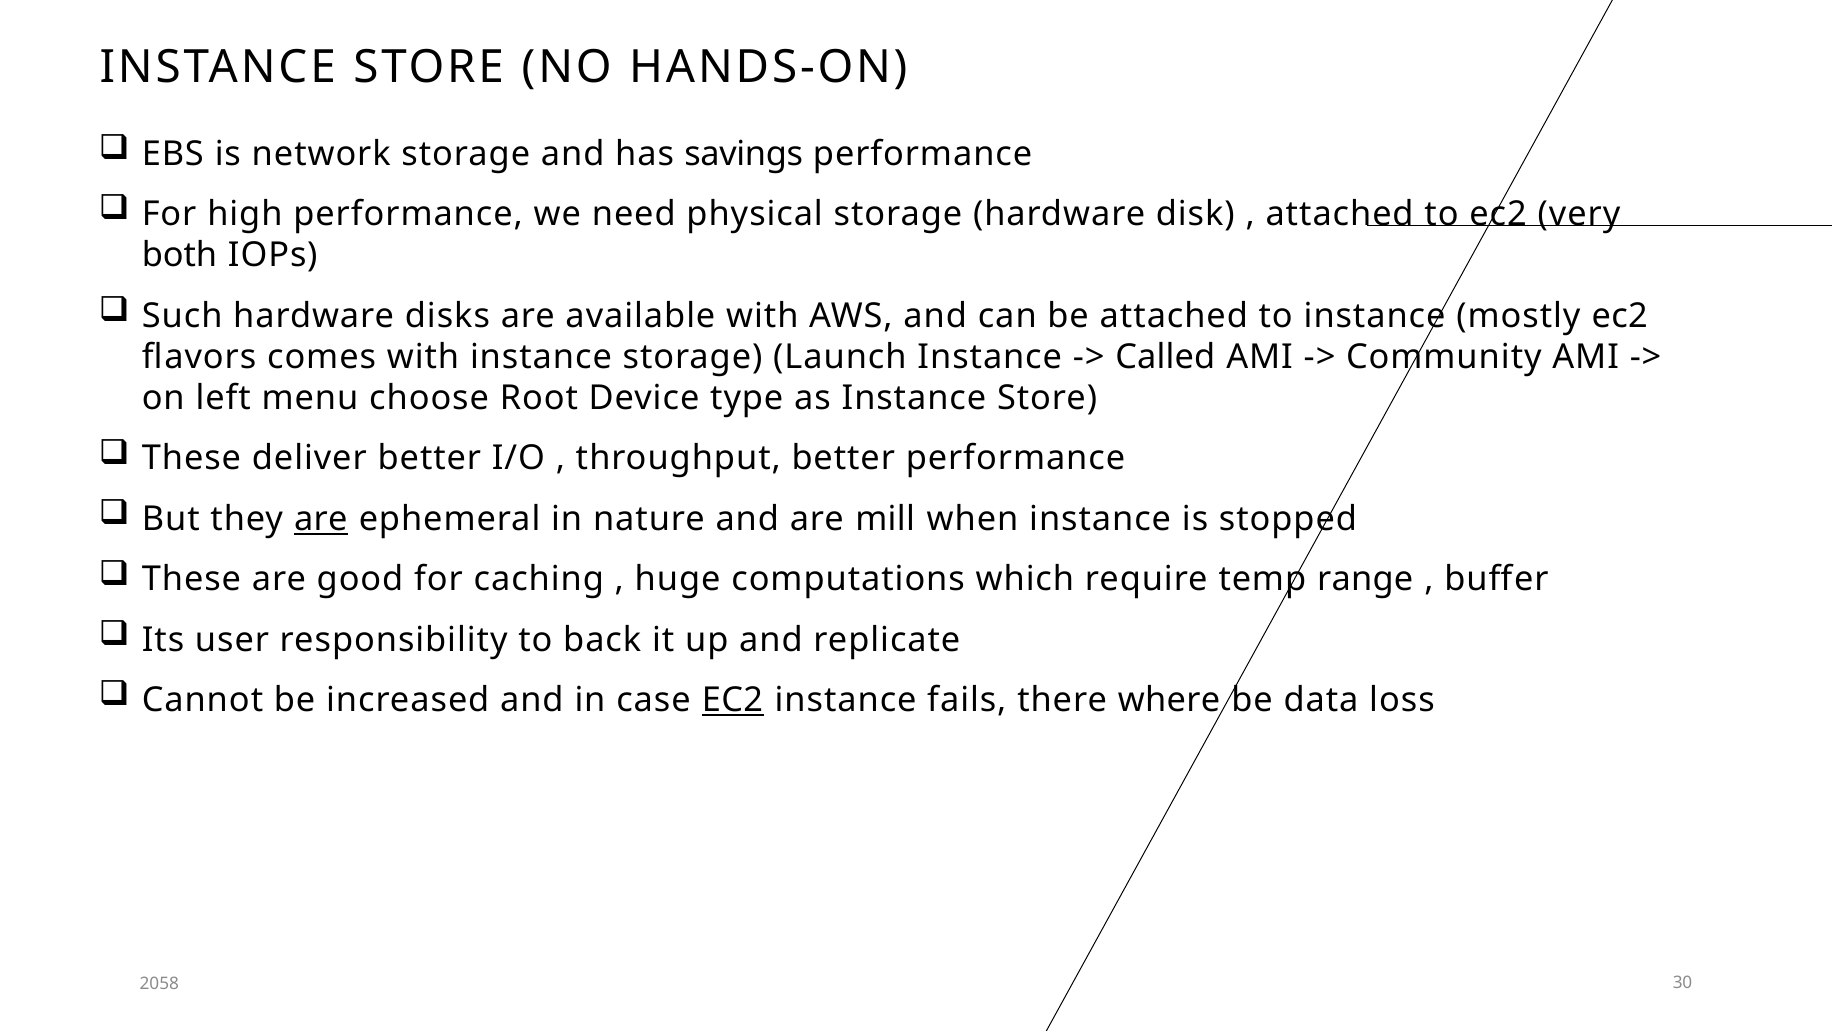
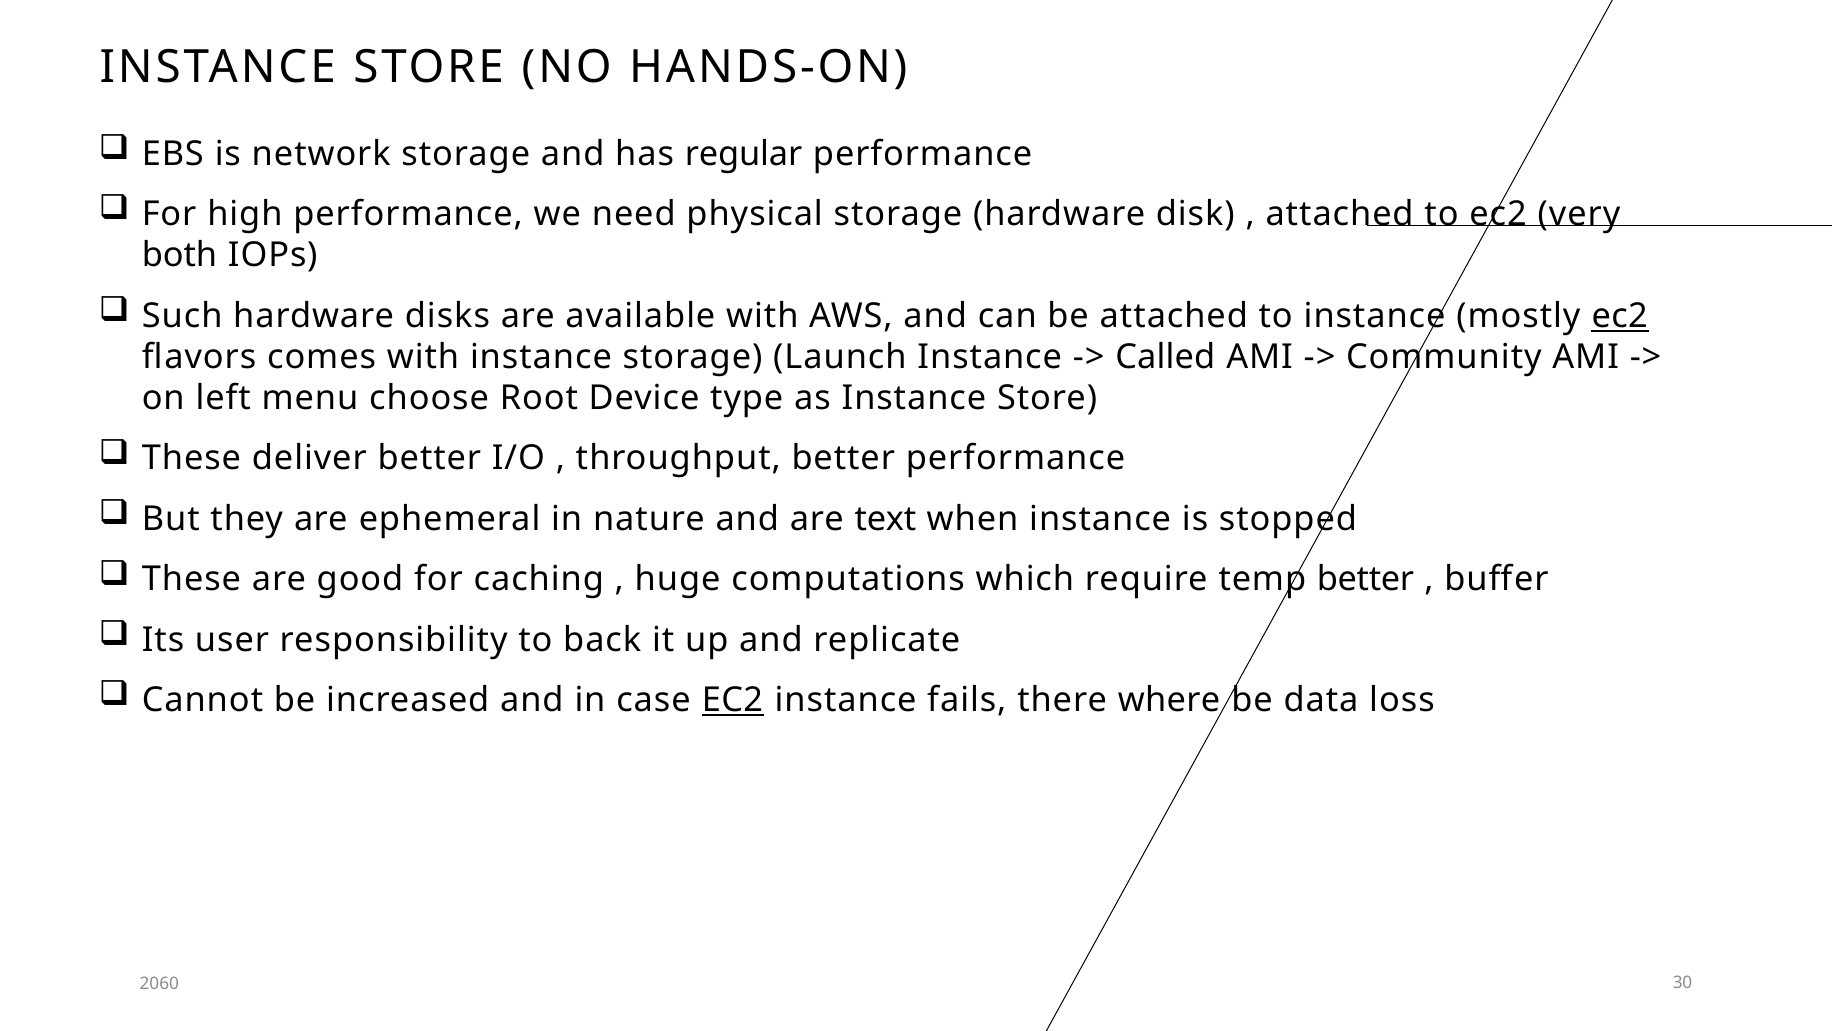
savings: savings -> regular (744, 154)
ec2 underline: none -> present (1620, 316)
are underline: present -> none (321, 519)
mill: mill -> text (885, 519)
temp range: range -> better (1365, 579)
2058: 2058 -> 2060 (159, 984)
